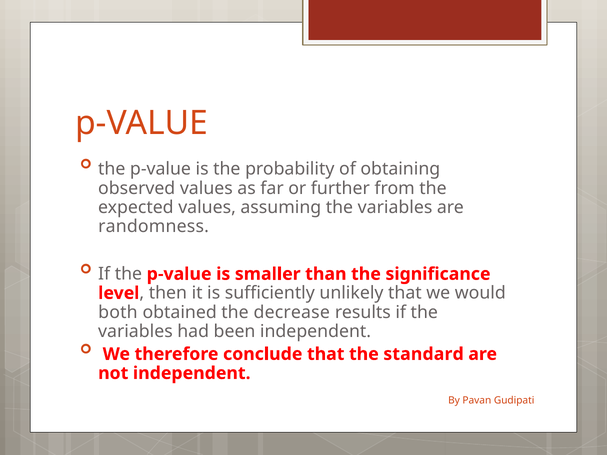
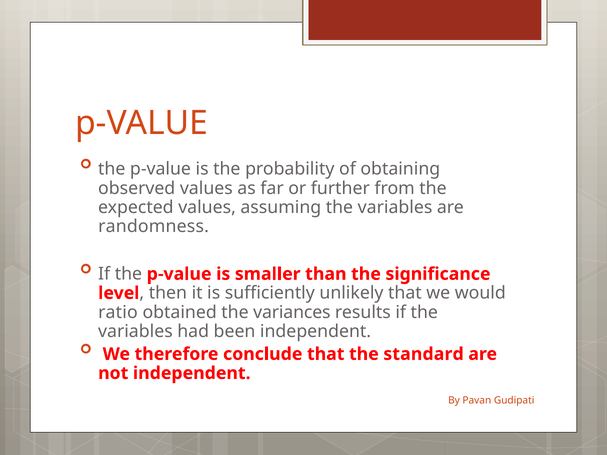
both: both -> ratio (118, 312)
decrease: decrease -> variances (292, 312)
